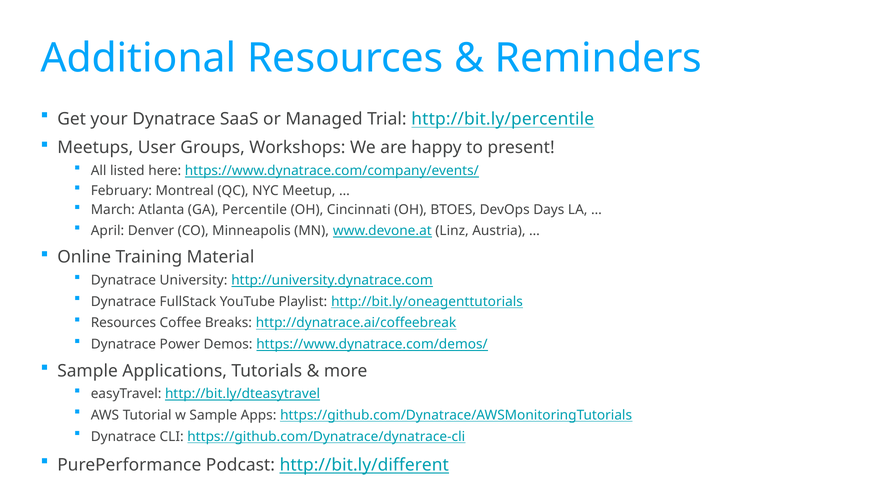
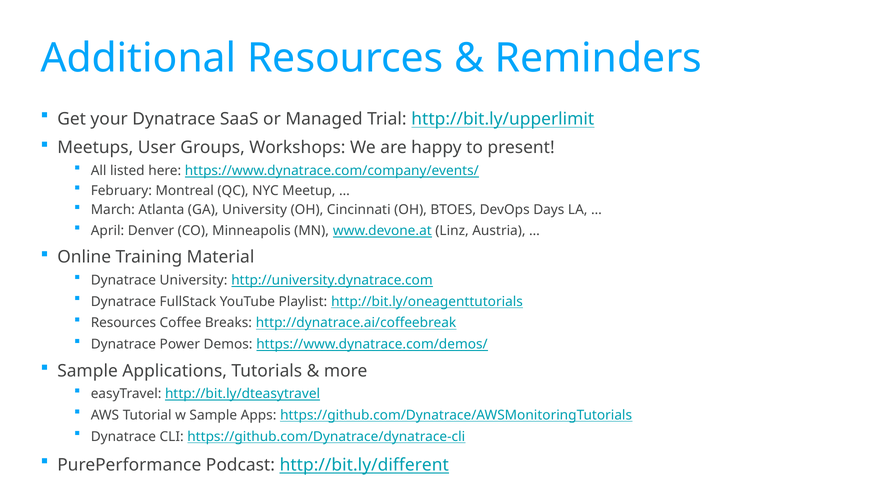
http://bit.ly/percentile: http://bit.ly/percentile -> http://bit.ly/upperlimit (503, 119)
GA Percentile: Percentile -> University (255, 210)
